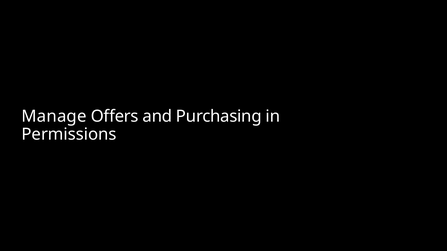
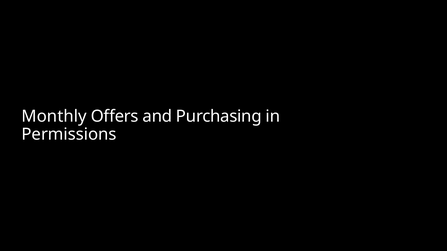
Manage: Manage -> Monthly (54, 117)
